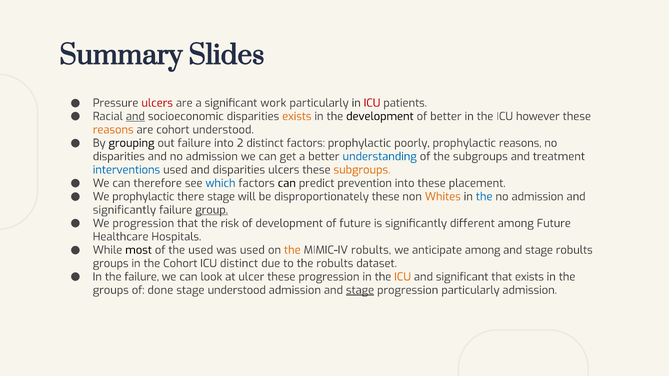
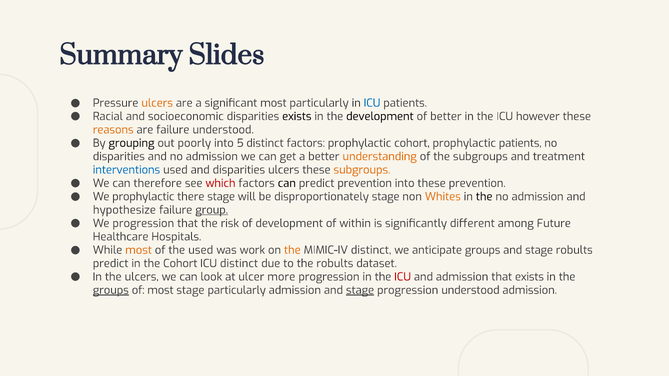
ulcers colour: red -> orange (157, 103)
significant work: work -> most (273, 103)
ICU colour: red -> blue (372, 103)
and underline: present -> none (135, 116)
exists colour: orange -> black (297, 116)
are cohort: cohort -> failure (173, 130)
out failure: failure -> poorly (194, 143)
2: 2 -> 5 (240, 143)
prophylactic poorly: poorly -> cohort (412, 143)
prophylactic reasons: reasons -> patients (520, 143)
understanding colour: blue -> orange (380, 157)
which colour: blue -> red (221, 183)
these placement: placement -> prevention (477, 183)
disproportionately these: these -> stage (386, 197)
the colour: blue -> black (484, 197)
significantly: significantly -> hypothesize (124, 210)
of future: future -> within (355, 224)
most colour: black -> orange (139, 250)
was used: used -> work (252, 250)
MIMIC-IV robults: robults -> distinct (371, 250)
anticipate among: among -> groups (483, 250)
groups: groups -> predict (111, 264)
the failure: failure -> ulcers (142, 277)
ulcer these: these -> more (281, 277)
ICU colour: orange -> red (403, 277)
and significant: significant -> admission (462, 277)
groups underline: none -> present (111, 290)
of done: done -> most (160, 290)
stage understood: understood -> particularly (237, 290)
progression particularly: particularly -> understood (470, 290)
